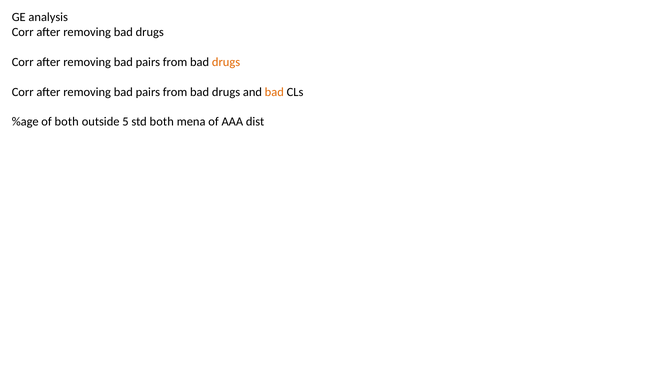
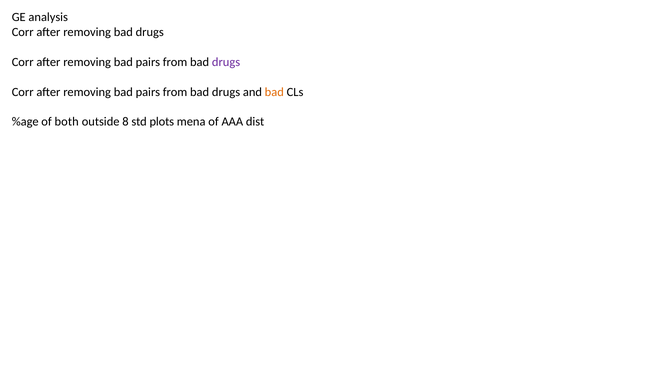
drugs colour: orange -> purple (226, 62)
5: 5 -> 8 (125, 122)
std both: both -> plots (162, 122)
